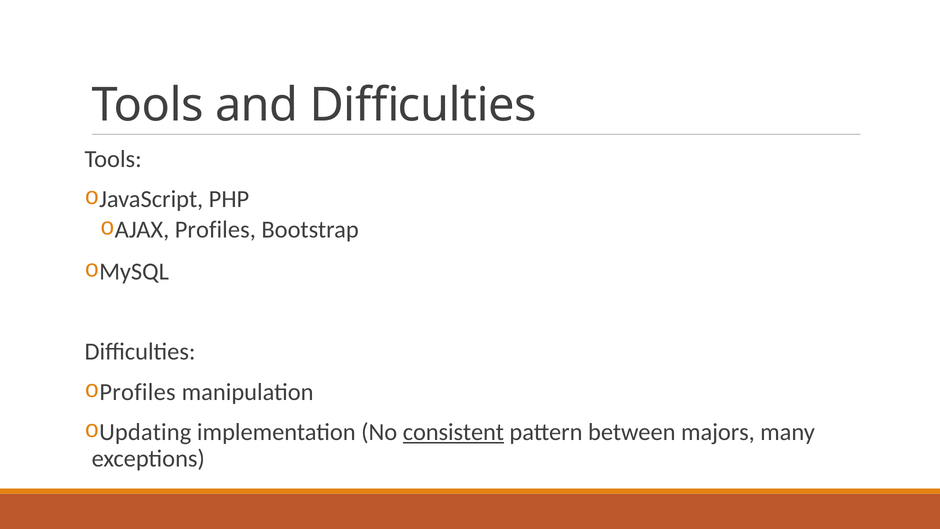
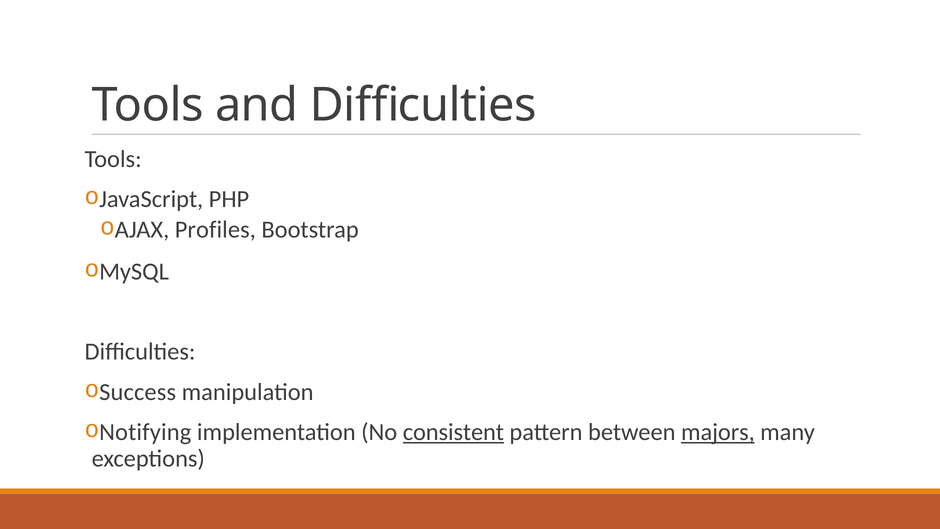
Profiles: Profiles -> Success (138, 392)
Updating: Updating -> Notifying (145, 432)
majors underline: none -> present (718, 432)
